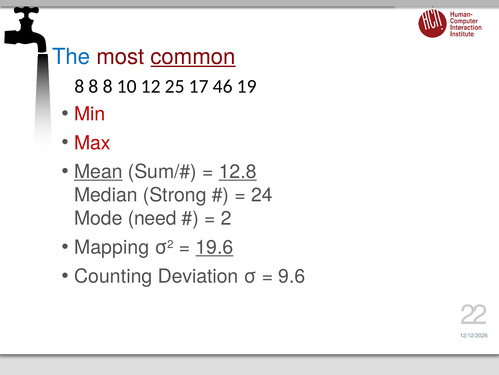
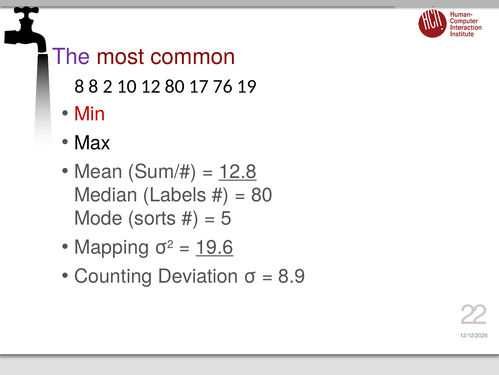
The colour: blue -> purple (71, 57)
common underline: present -> none (193, 57)
8 8 8: 8 -> 2 (108, 86)
12 25: 25 -> 80 (175, 86)
46: 46 -> 76 (223, 86)
Max colour: red -> black (92, 143)
Mean underline: present -> none (98, 171)
Strong: Strong -> Labels (175, 195)
24: 24 -> 80 (262, 195)
need: need -> sorts (152, 218)
2: 2 -> 5 (226, 218)
9.6: 9.6 -> 8.9 (292, 276)
